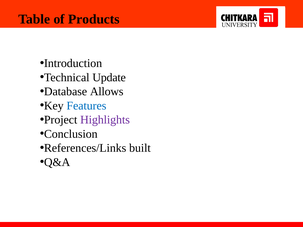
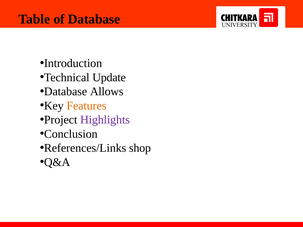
of Products: Products -> Database (94, 19)
Features colour: blue -> orange (86, 106)
built: built -> shop (140, 148)
